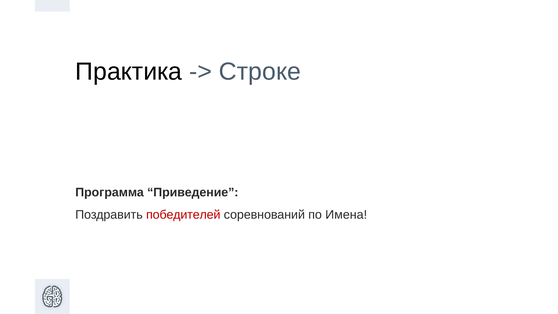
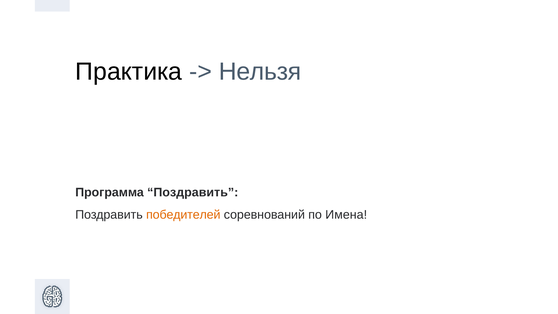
Строке: Строке -> Нельзя (260, 71)
Программа Приведение: Приведение -> Поздравить (193, 192)
победителей colour: red -> orange (183, 215)
